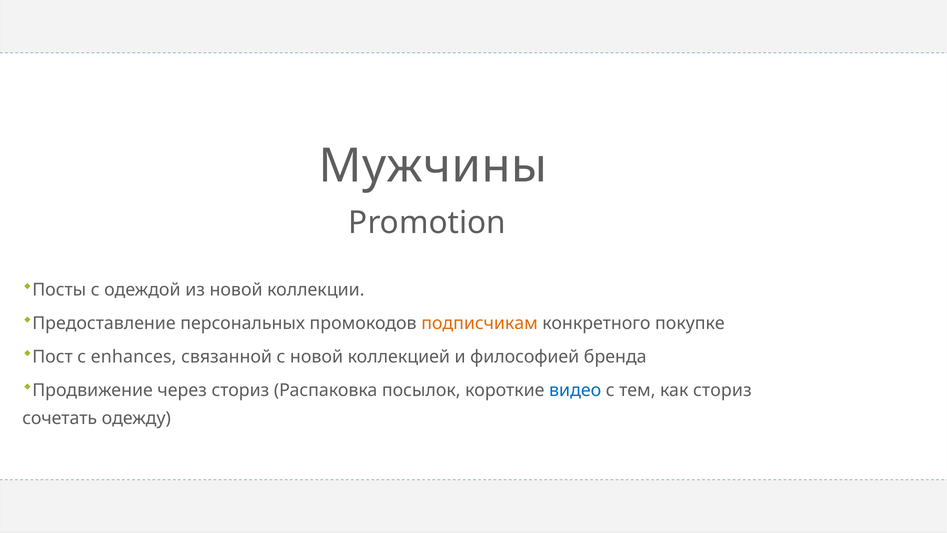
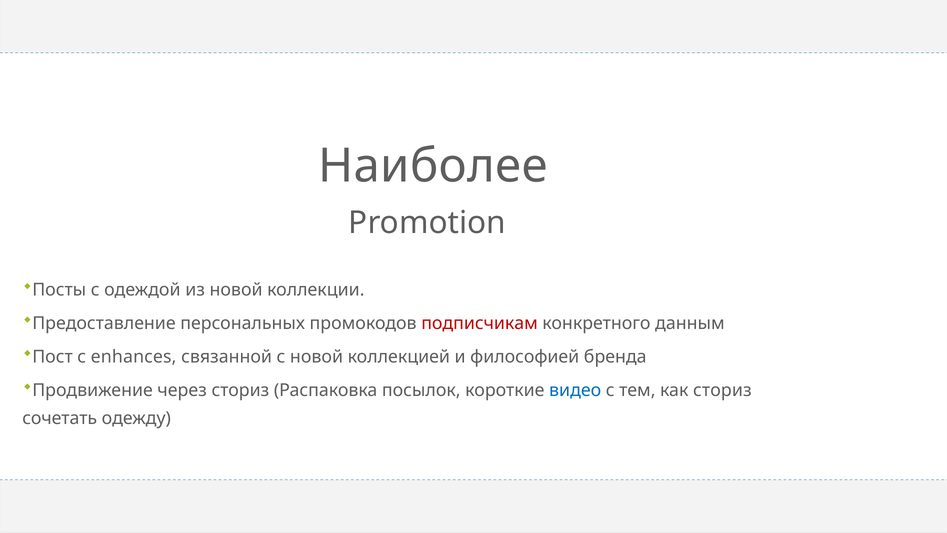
Мужчины: Мужчины -> Наиболее (433, 166)
подписчикам colour: orange -> red (480, 323)
покупке: покупке -> данным (690, 323)
